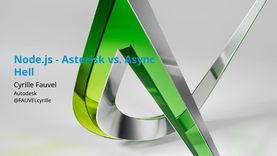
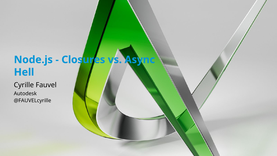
Asterisk: Asterisk -> Closures (83, 60)
